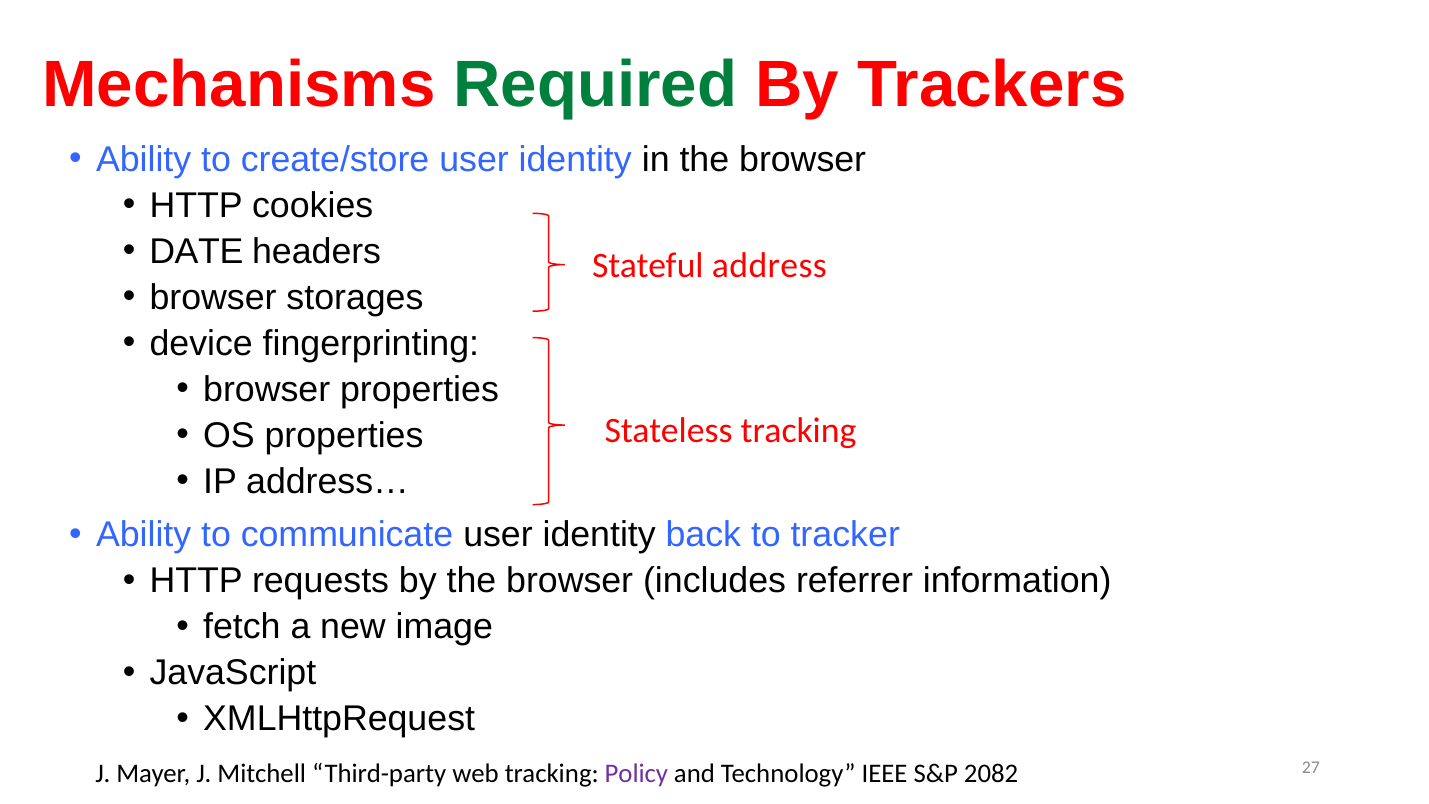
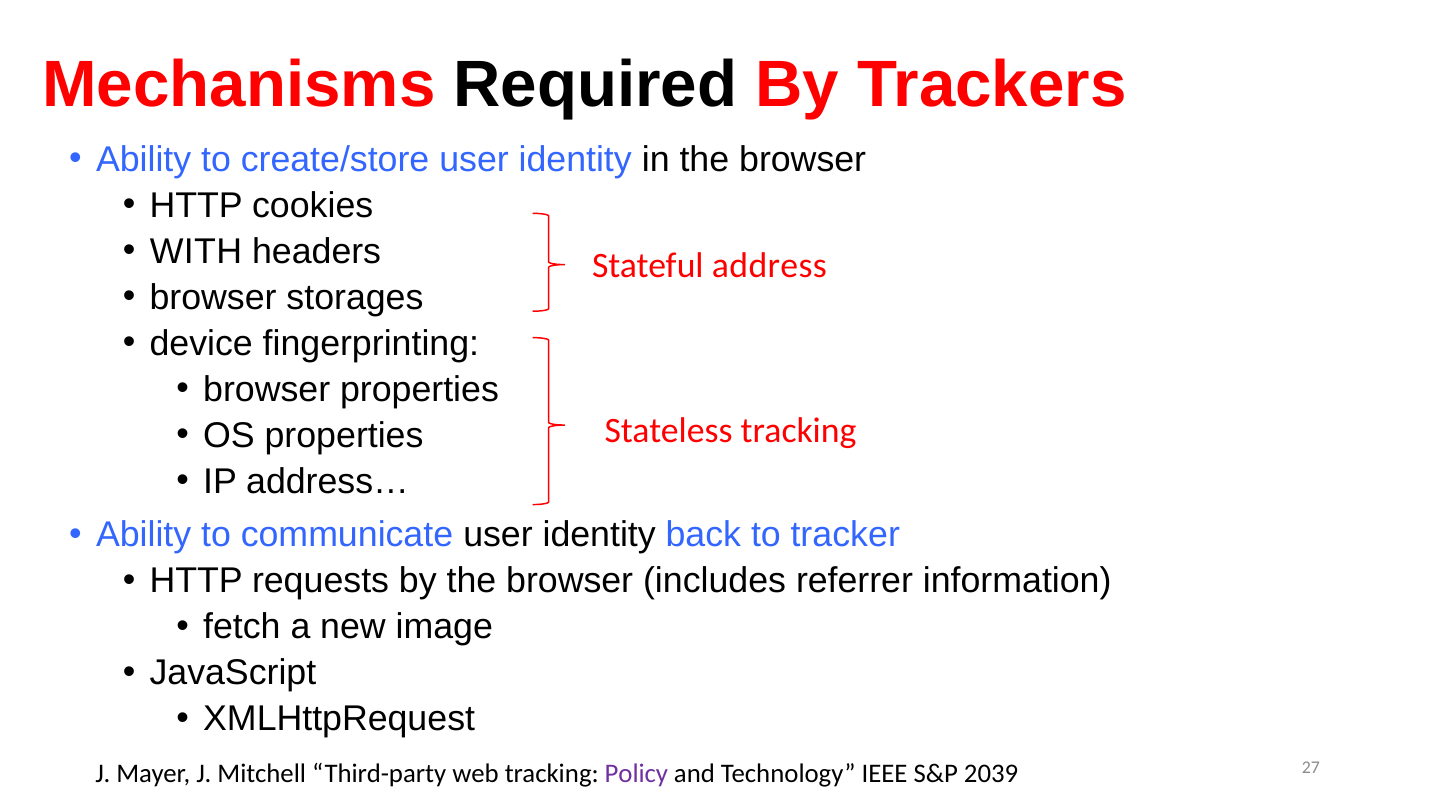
Required colour: green -> black (595, 85)
DATE: DATE -> WITH (196, 251)
2082: 2082 -> 2039 (991, 773)
